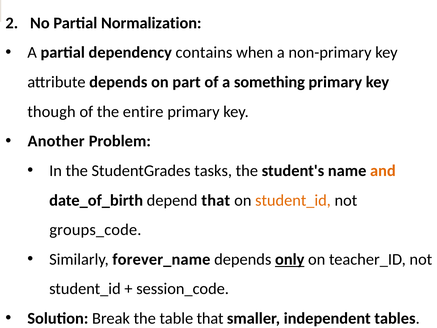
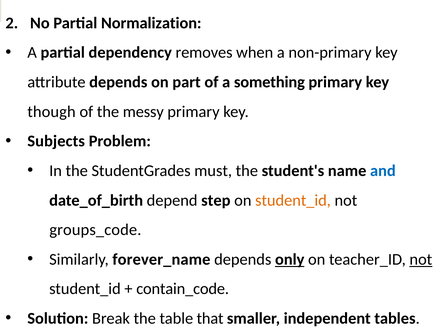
contains: contains -> removes (204, 52)
entire: entire -> messy (143, 112)
Another: Another -> Subjects (56, 141)
tasks: tasks -> must (213, 171)
and colour: orange -> blue (383, 171)
depend that: that -> step (216, 200)
not underline: none -> present (421, 259)
session_code: session_code -> contain_code (183, 289)
